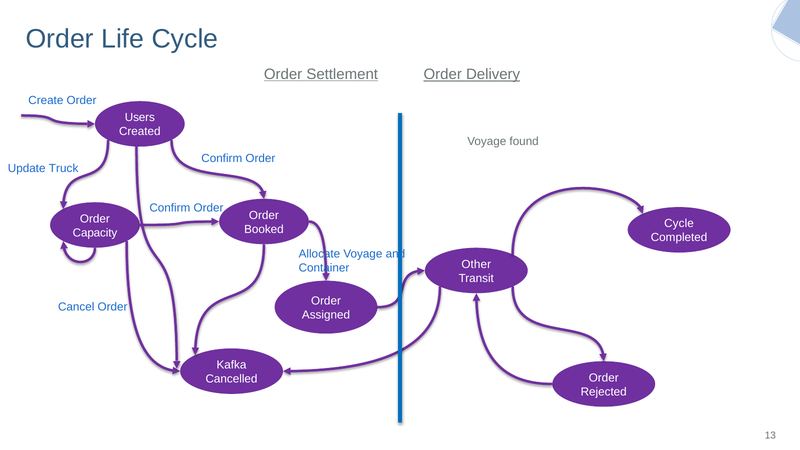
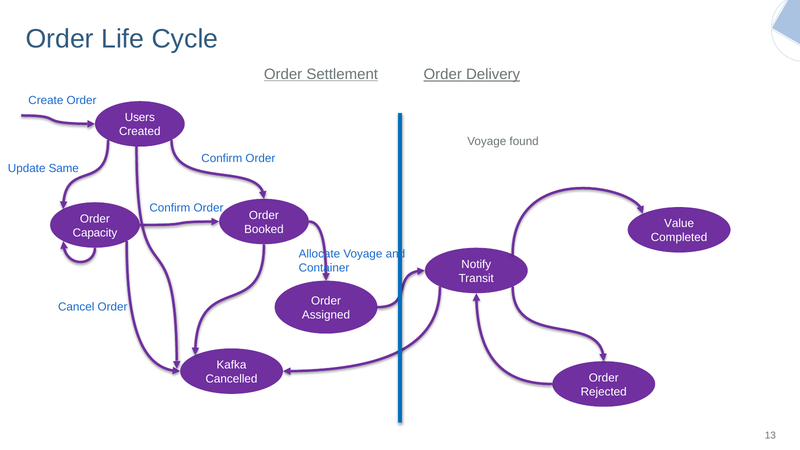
Truck: Truck -> Same (64, 168)
Cycle: Cycle -> Value (679, 224)
Other: Other -> Notify (476, 264)
